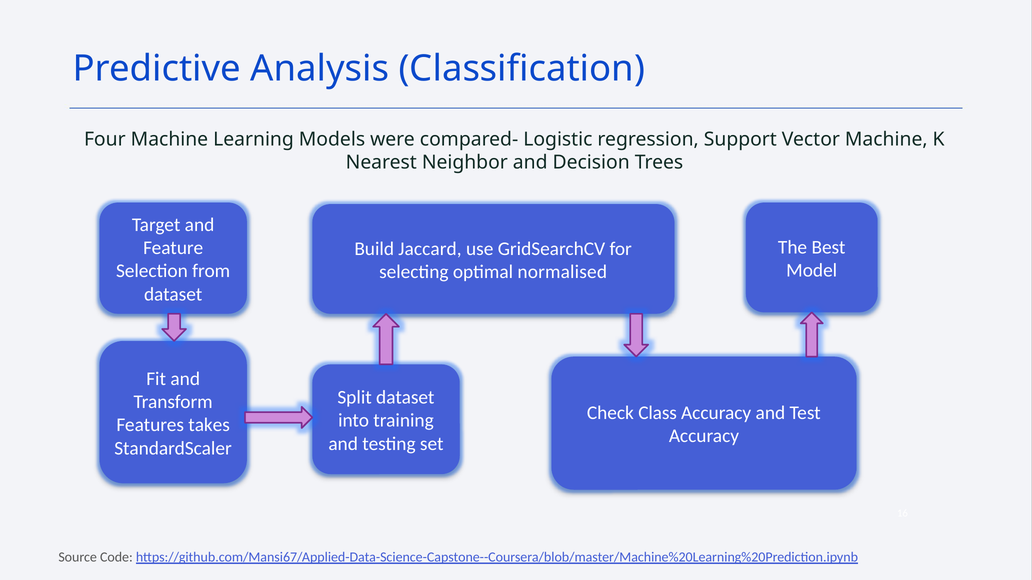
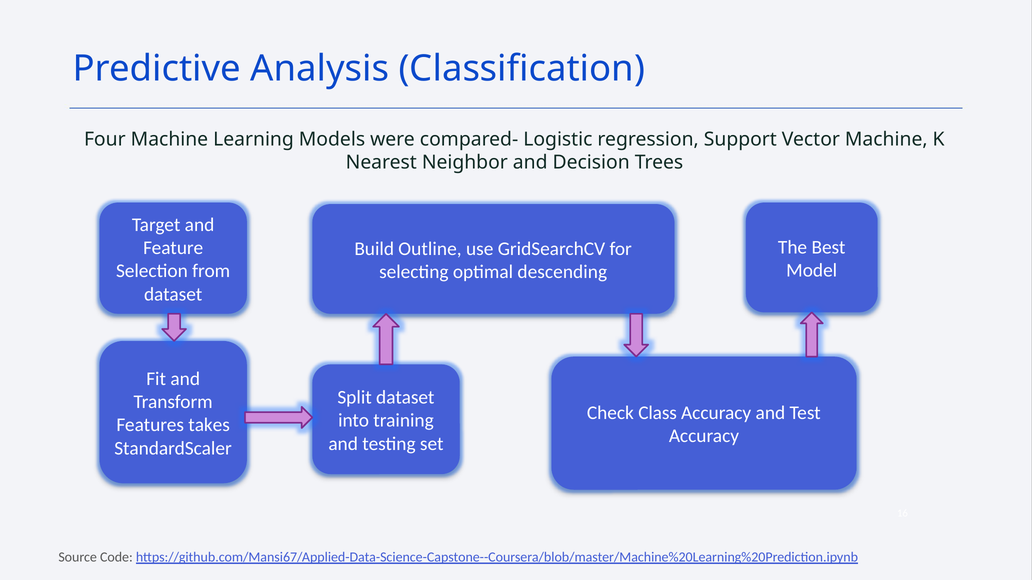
Jaccard: Jaccard -> Outline (430, 249)
normalised: normalised -> descending (562, 272)
